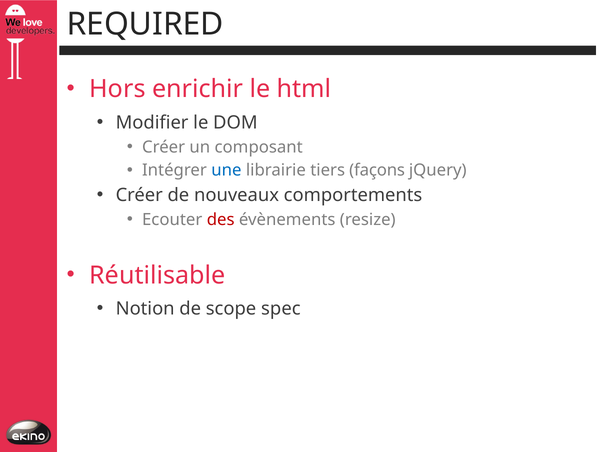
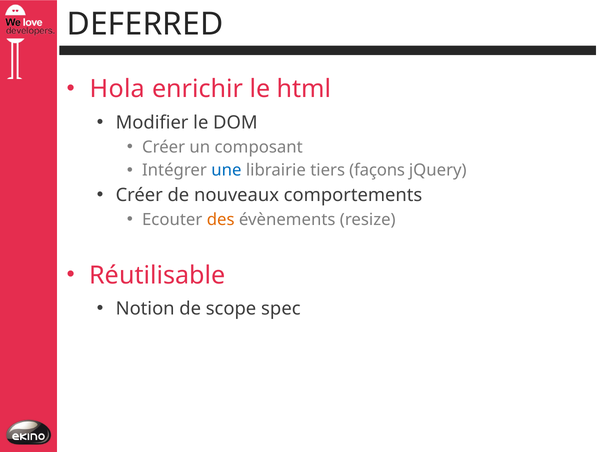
REQUIRED: REQUIRED -> DEFERRED (145, 24)
Hors: Hors -> Hola (117, 89)
des colour: red -> orange (221, 220)
